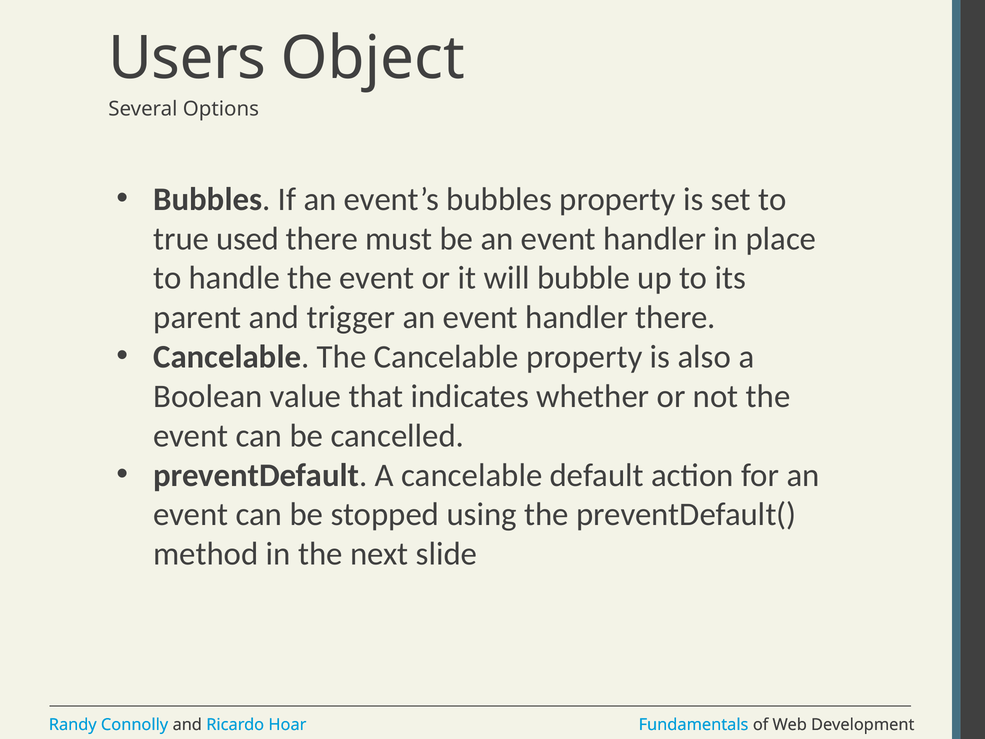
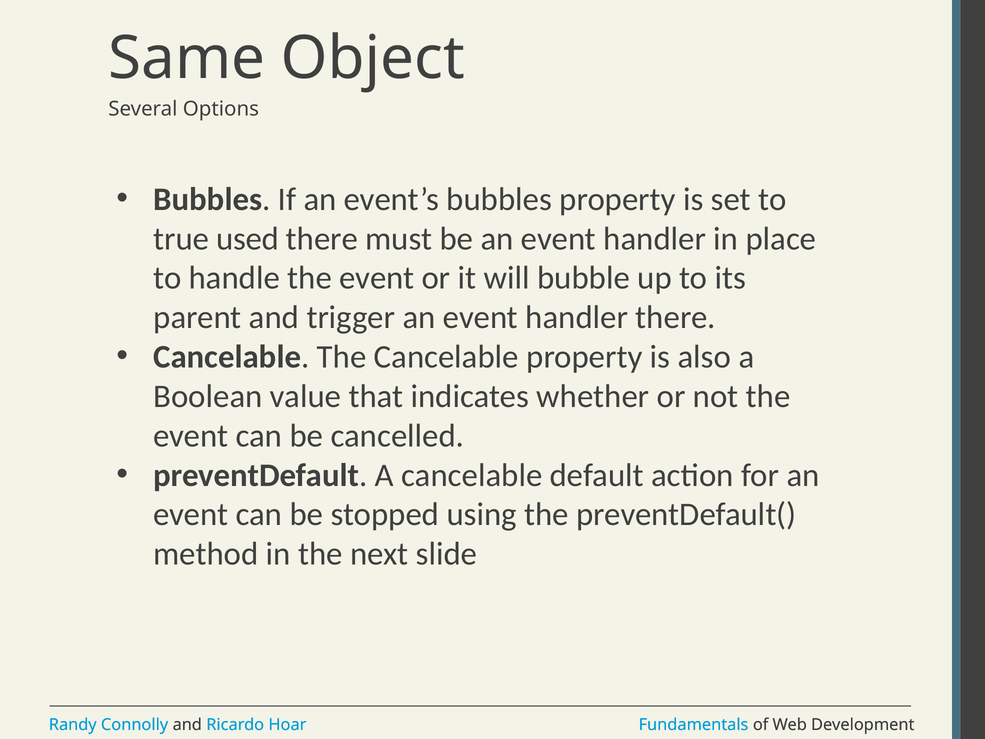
Users: Users -> Same (187, 59)
